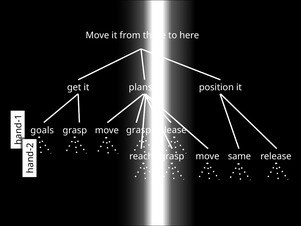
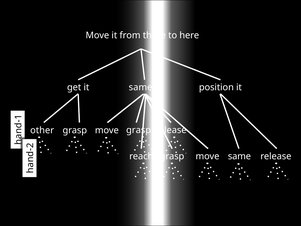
it plans: plans -> same (141, 87)
goals: goals -> other (42, 130)
